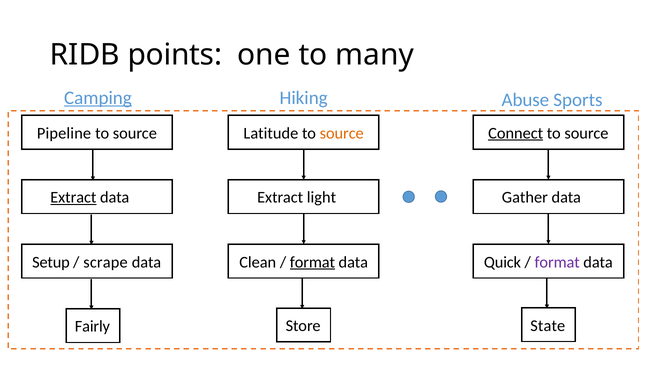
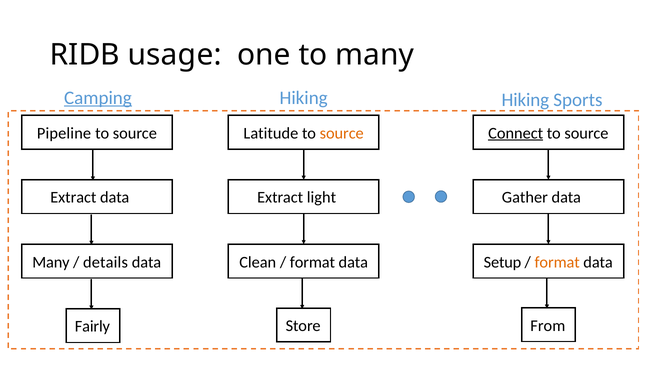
points: points -> usage (175, 55)
Hiking Abuse: Abuse -> Hiking (525, 100)
Extract underline: present -> none (73, 197)
Setup: Setup -> Many (51, 262)
scrape: scrape -> details (105, 262)
format underline: present -> none (312, 262)
Quick: Quick -> Setup (503, 262)
format colour: purple -> orange (557, 262)
State: State -> From (548, 325)
